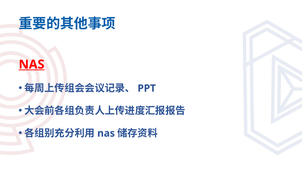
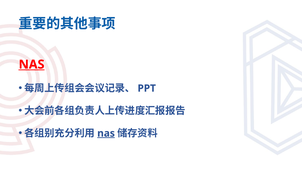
nas underline: none -> present (106, 133)
